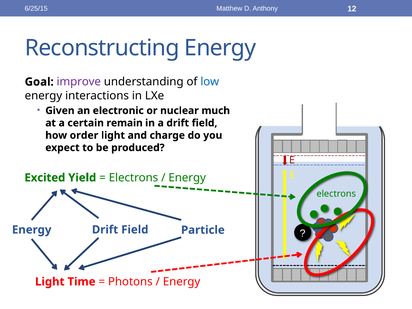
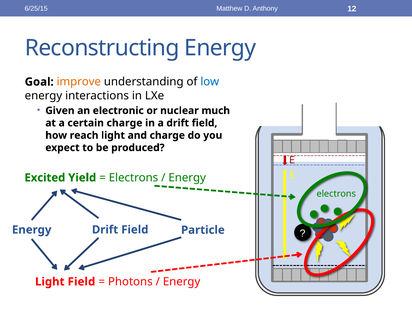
improve colour: purple -> orange (79, 82)
certain remain: remain -> charge (125, 123)
order: order -> reach (84, 135)
Light Time: Time -> Field (81, 282)
